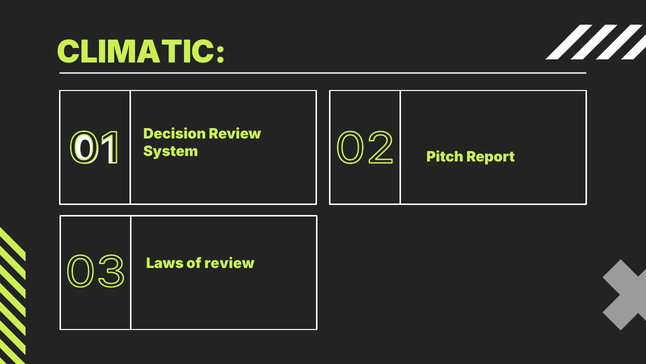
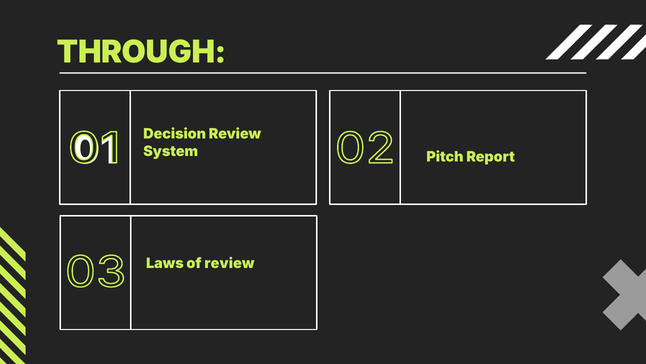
CLIMATIC: CLIMATIC -> THROUGH (142, 52)
